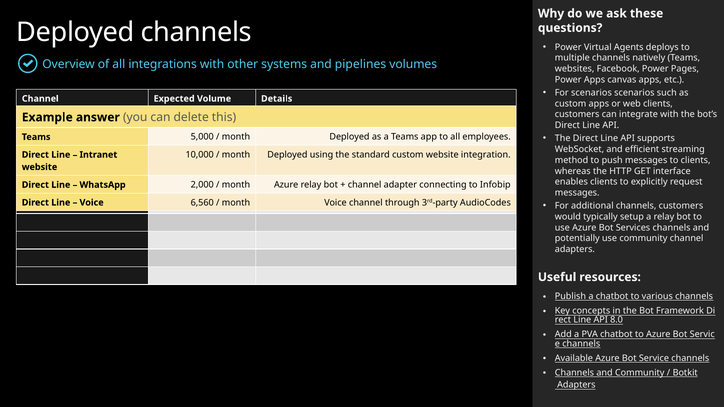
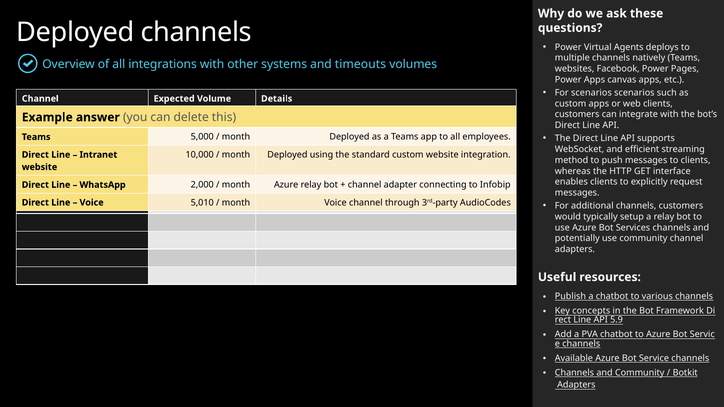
pipelines: pipelines -> timeouts (360, 64)
6,560: 6,560 -> 5,010 (202, 203)
8.0: 8.0 -> 5.9 (617, 320)
